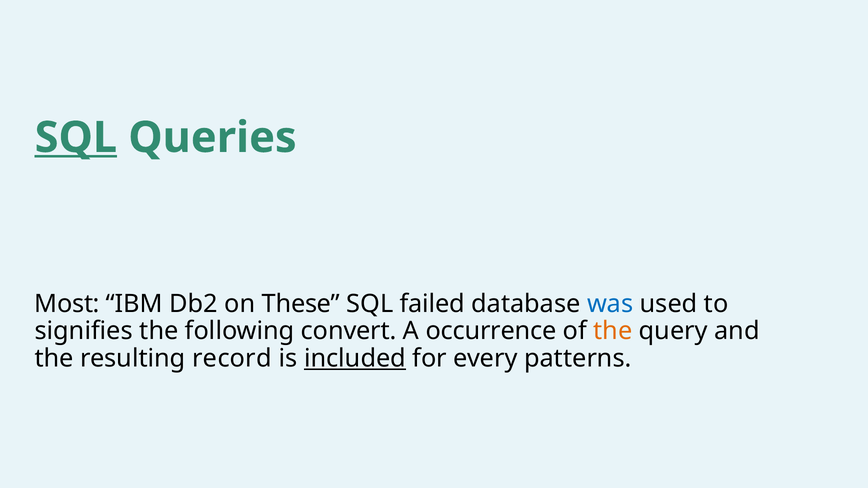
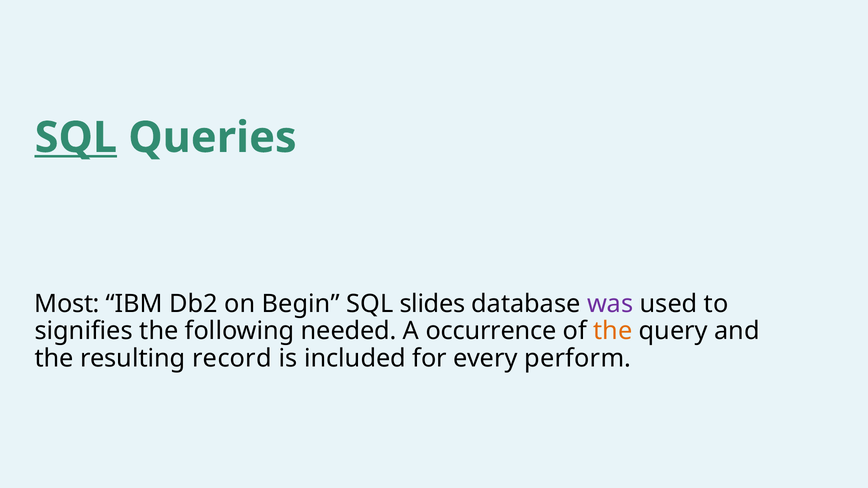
These: These -> Begin (301, 304)
failed: failed -> slides (432, 304)
was colour: blue -> purple (610, 304)
convert: convert -> needed (349, 331)
included underline: present -> none (355, 359)
patterns: patterns -> perform (578, 359)
